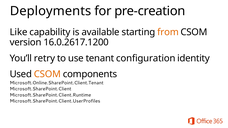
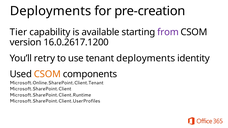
Like: Like -> Tier (18, 32)
from colour: orange -> purple (168, 32)
tenant configuration: configuration -> deployments (146, 58)
